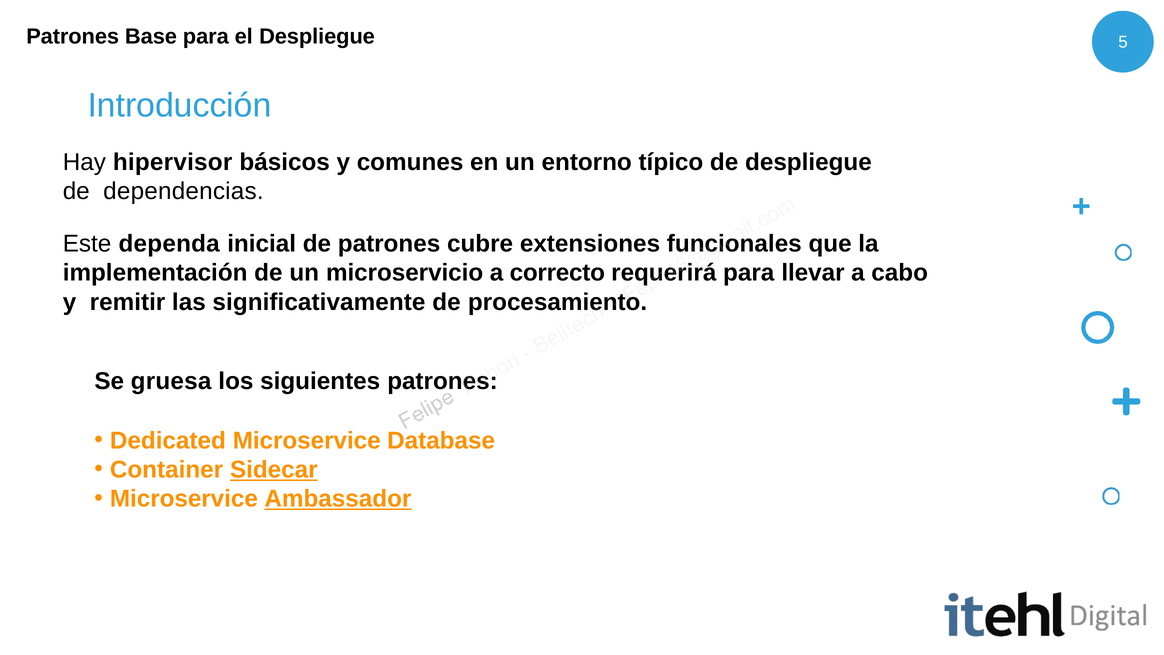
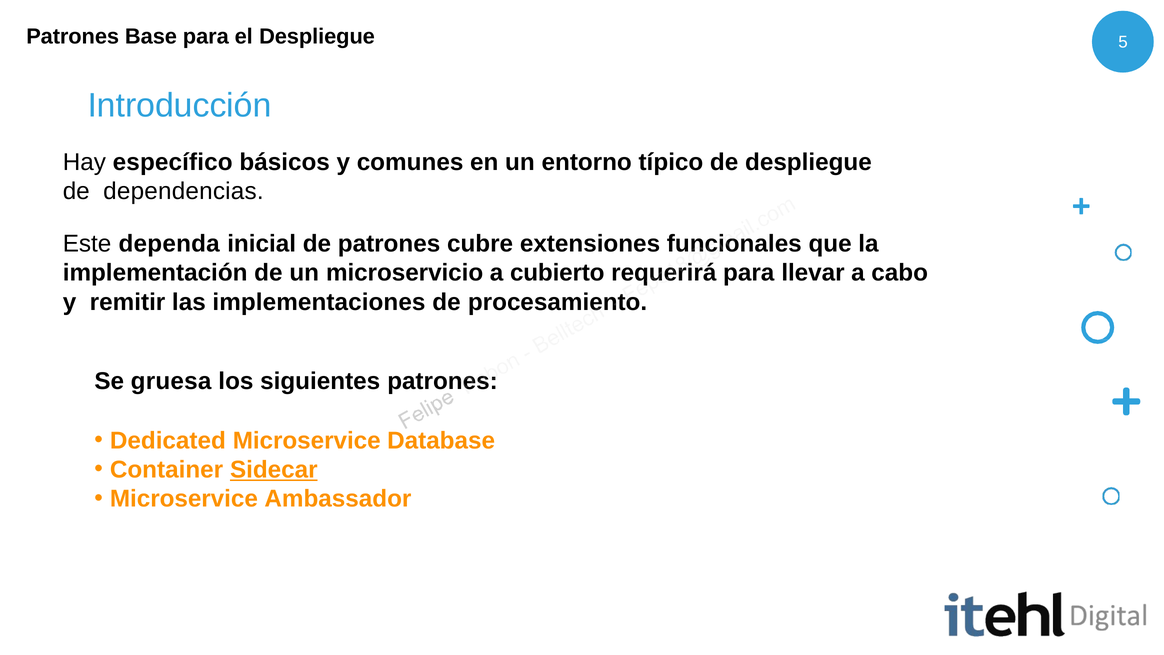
hipervisor: hipervisor -> específico (173, 162)
correcto: correcto -> cubierto (557, 273)
significativamente: significativamente -> implementaciones (319, 302)
Ambassador underline: present -> none (338, 499)
